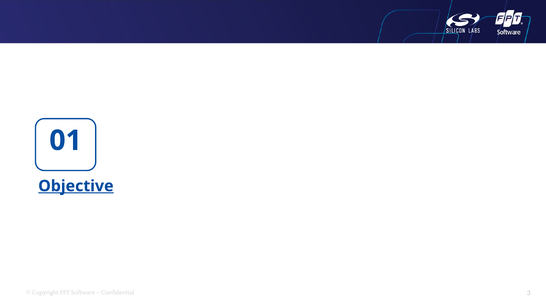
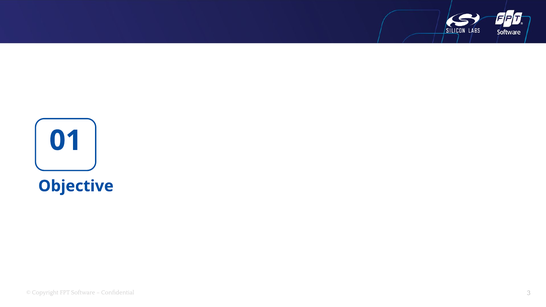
Objective underline: present -> none (76, 186)
